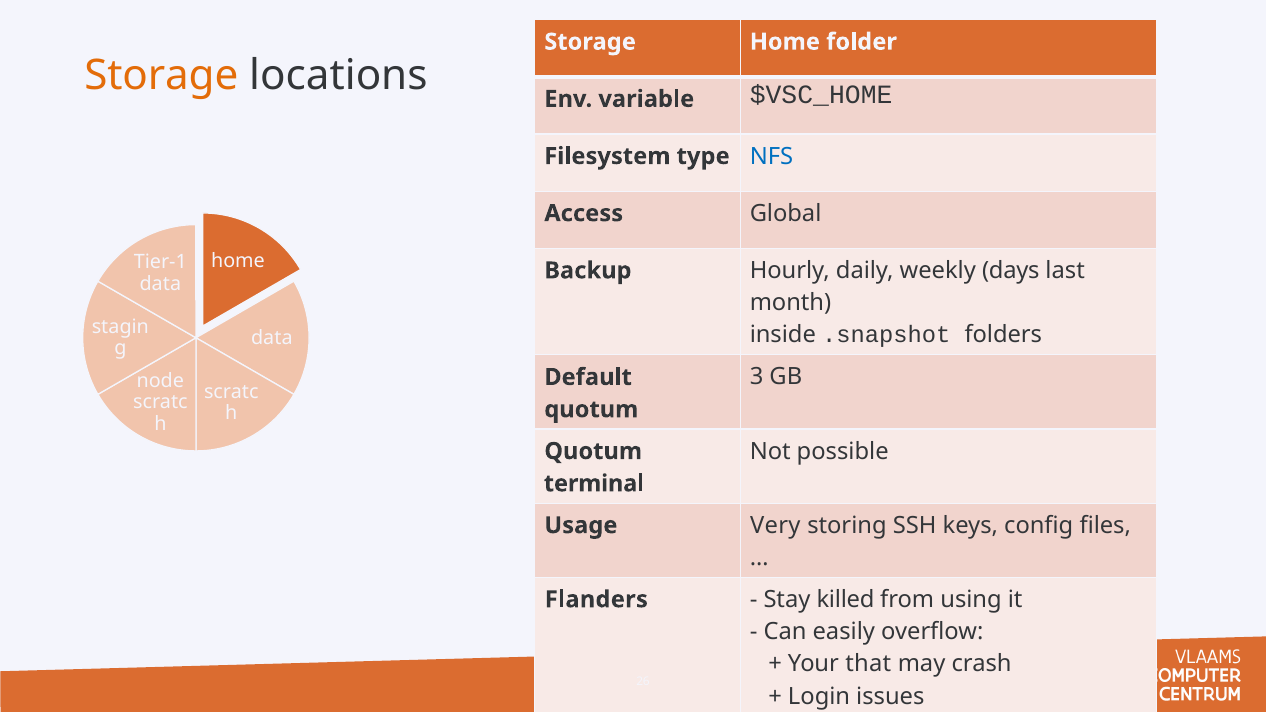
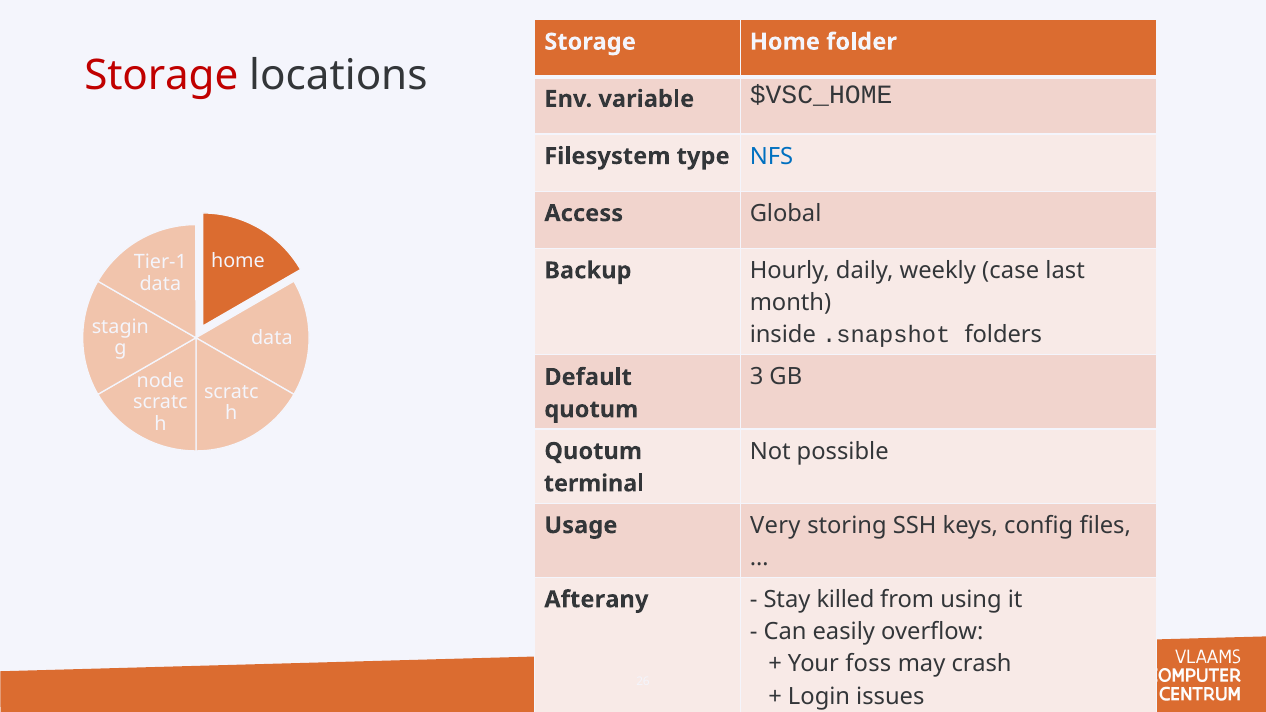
Storage colour: orange -> red (161, 75)
days: days -> case (1011, 271)
Flanders: Flanders -> Afterany (596, 600)
that: that -> foss (868, 664)
